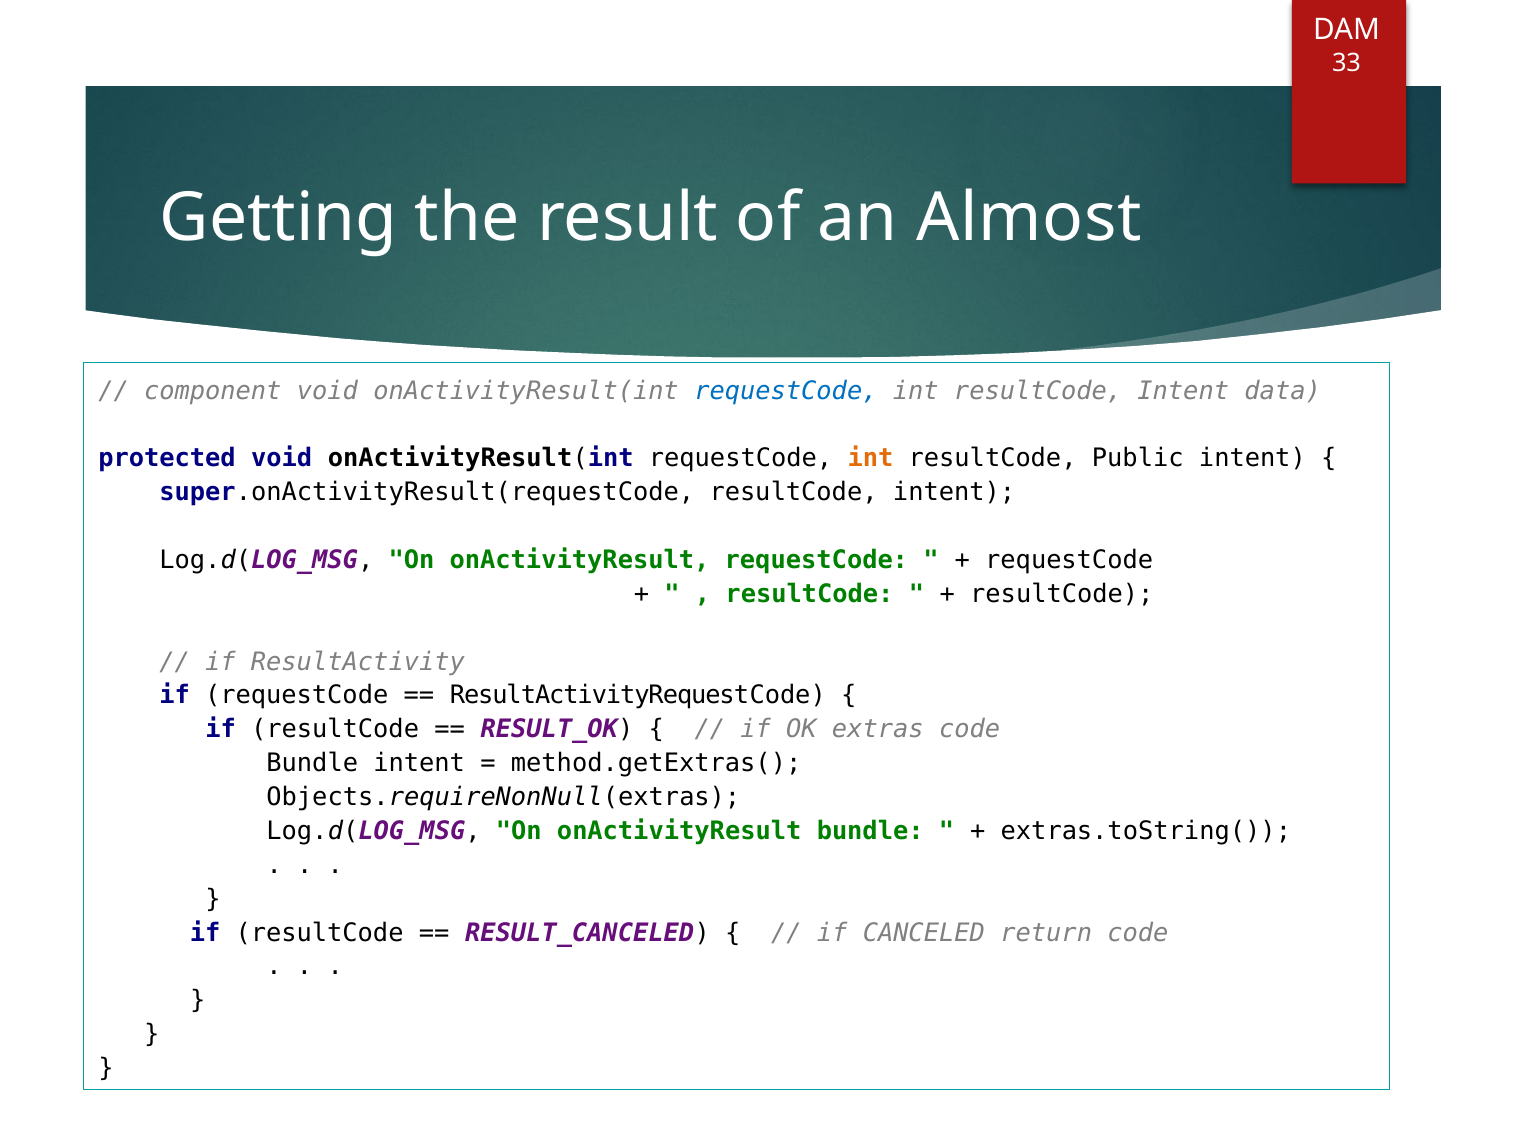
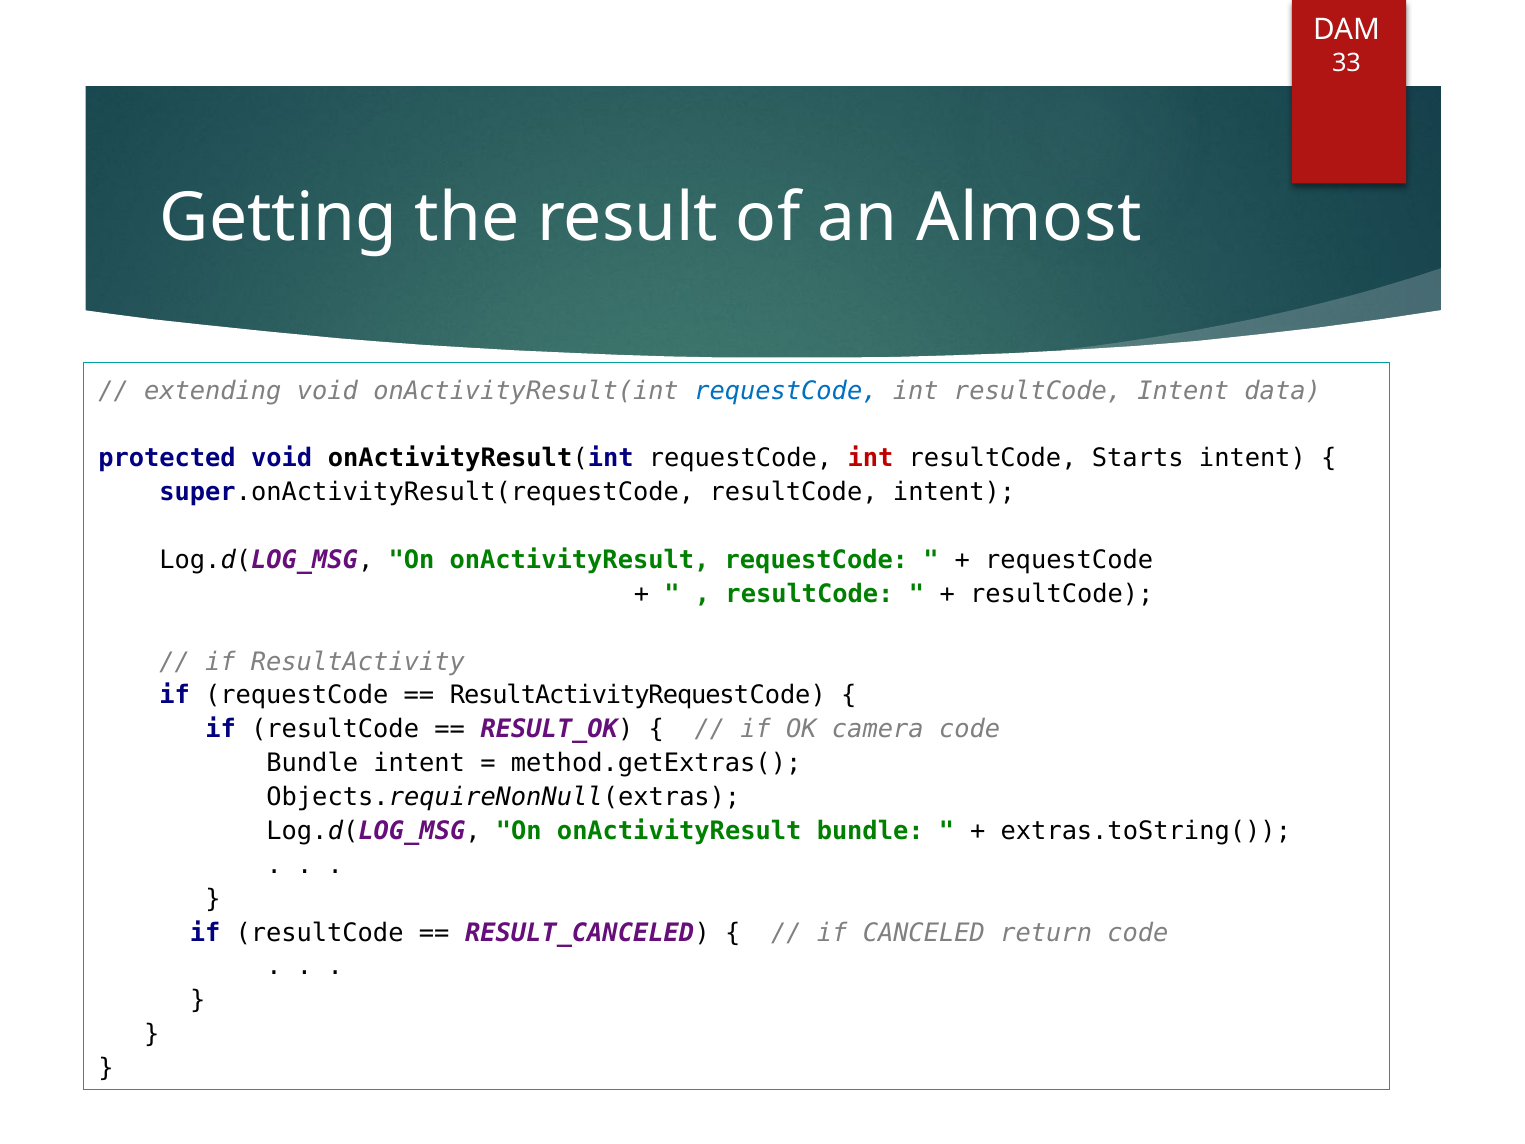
component: component -> extending (213, 391)
int colour: orange -> red (871, 458)
Public: Public -> Starts (1138, 458)
extras: extras -> camera (878, 729)
